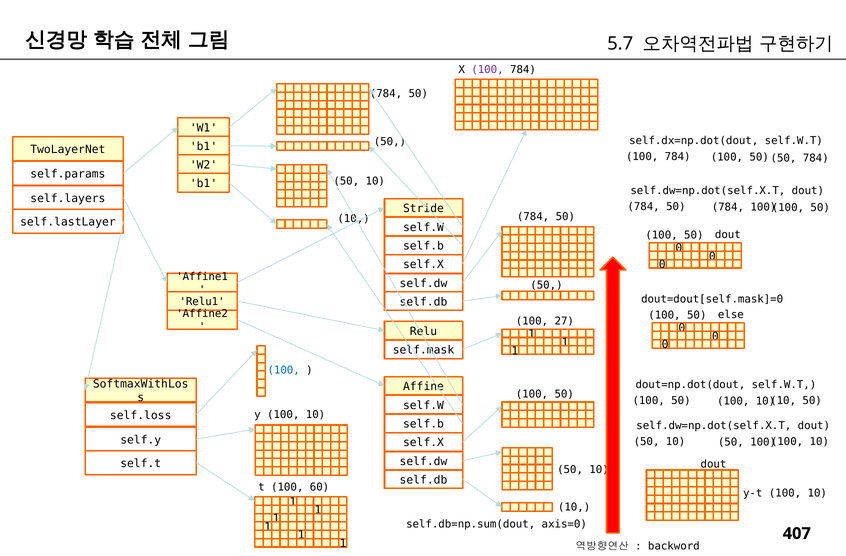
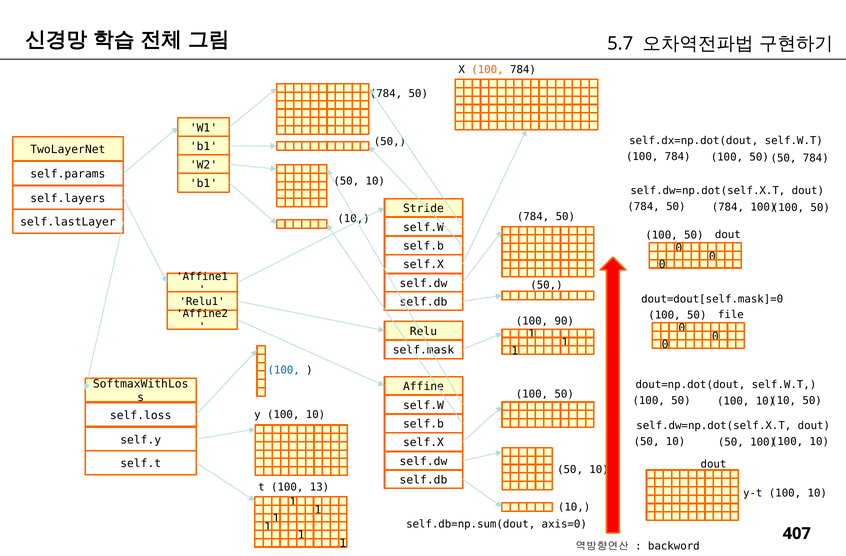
100 colour: purple -> orange (487, 70)
else: else -> file (731, 315)
27: 27 -> 90 (564, 321)
60: 60 -> 13 (320, 487)
